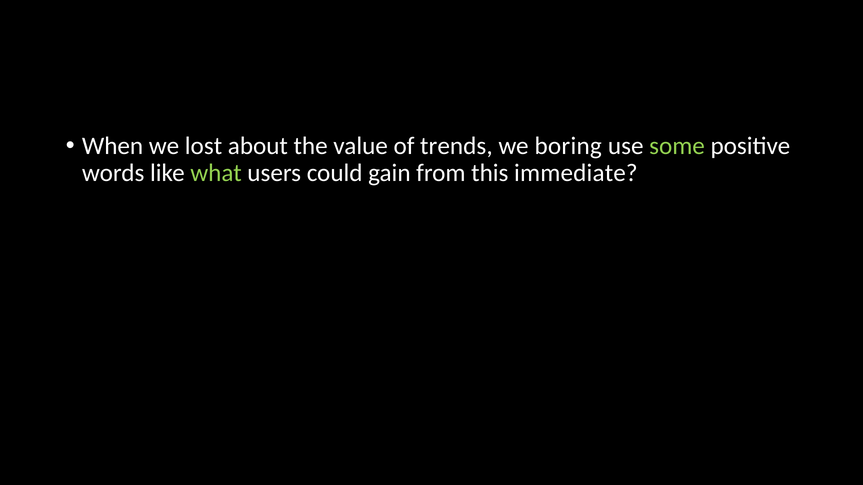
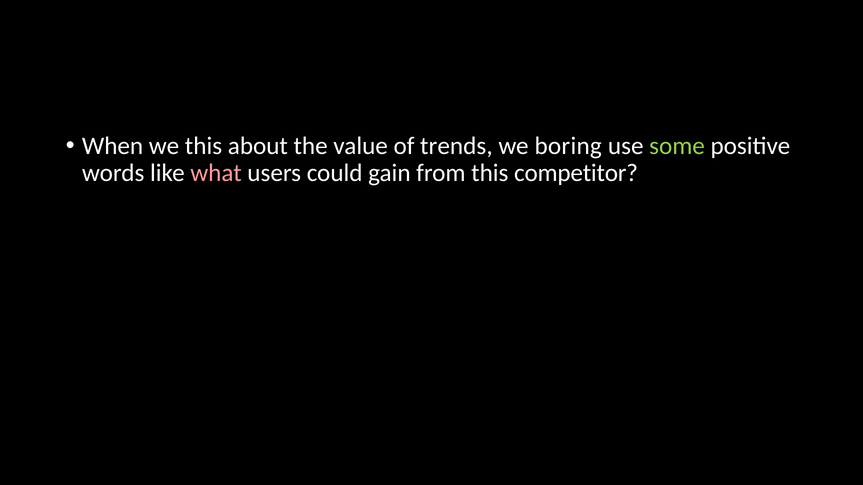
we lost: lost -> this (204, 146)
what colour: light green -> pink (216, 173)
immediate: immediate -> competitor (576, 173)
